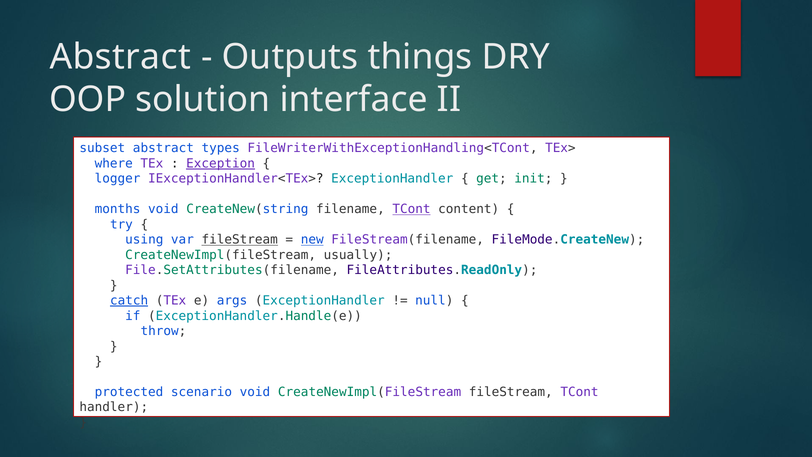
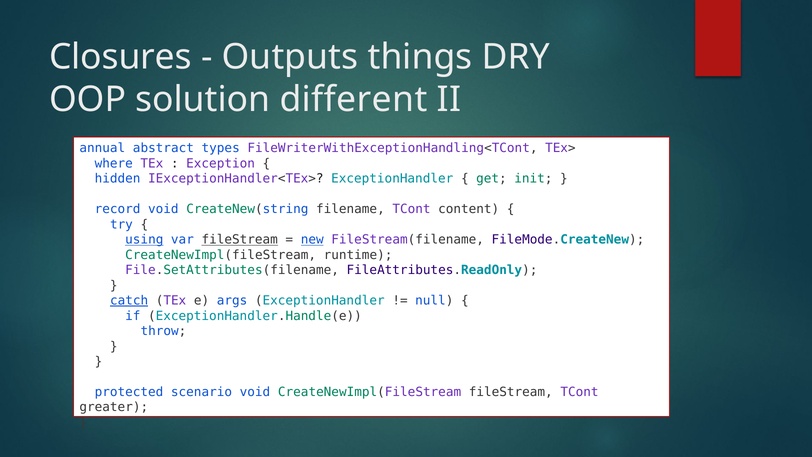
Abstract: Abstract -> Closures (121, 57)
interface: interface -> different (353, 100)
subset: subset -> annual (102, 148)
Exception underline: present -> none (221, 163)
logger: logger -> hidden (118, 179)
months: months -> record (118, 209)
TCont underline: present -> none (411, 209)
using underline: none -> present (144, 240)
usually: usually -> runtime (358, 255)
handler: handler -> greater (114, 407)
